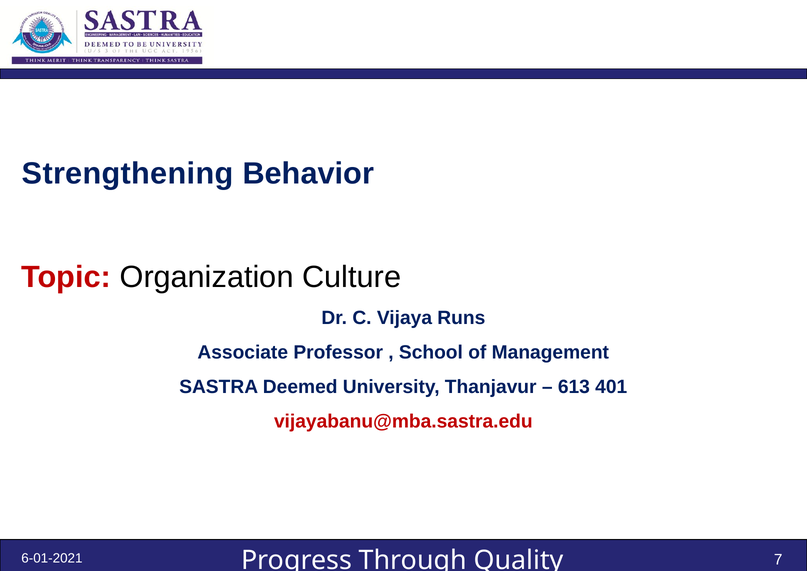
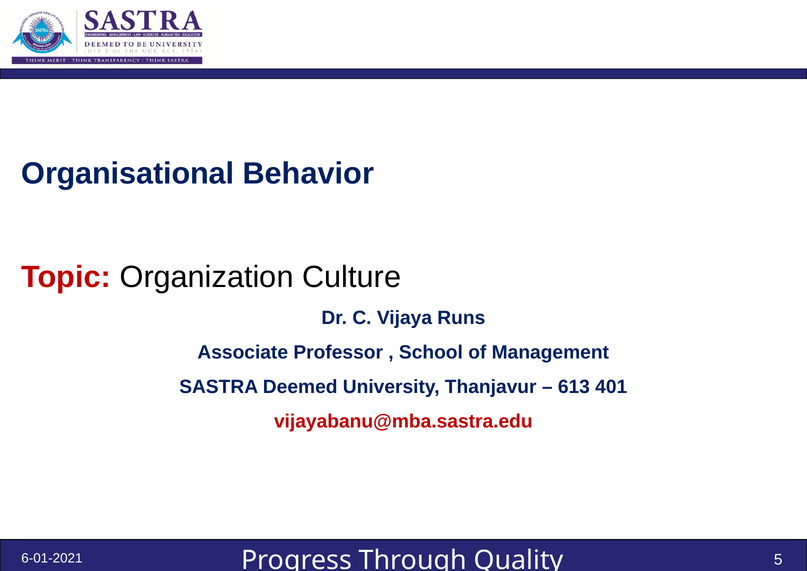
Strengthening: Strengthening -> Organisational (128, 174)
7: 7 -> 5 (778, 560)
